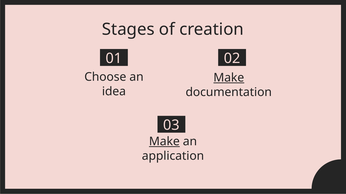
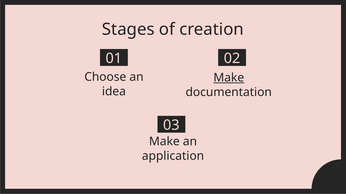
Make underline: present -> none (164, 142)
